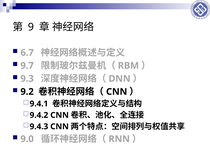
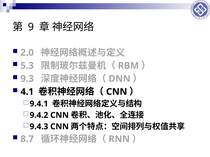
6.7: 6.7 -> 2.0 (27, 53)
9.7: 9.7 -> 5.3 (27, 66)
9.2: 9.2 -> 4.1 (27, 92)
9.0: 9.0 -> 8.7 (27, 139)
